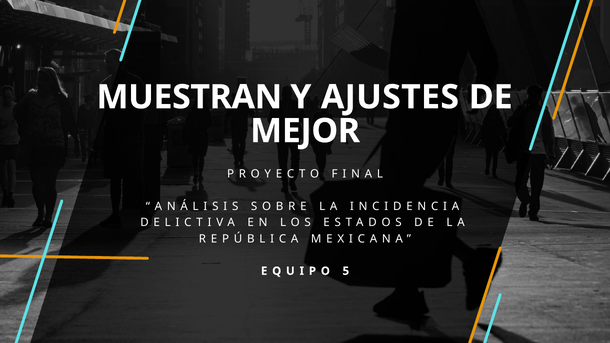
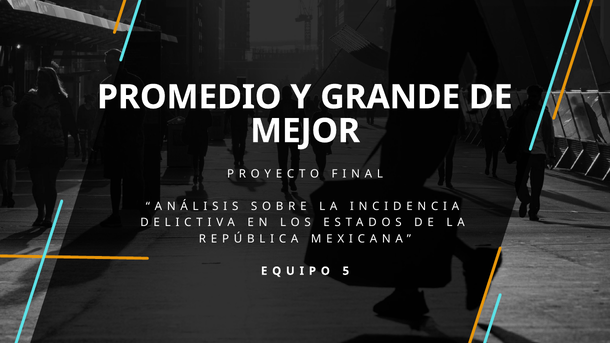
MUESTRAN: MUESTRAN -> PROMEDIO (189, 97)
AJUSTES: AJUSTES -> GRANDE (390, 97)
